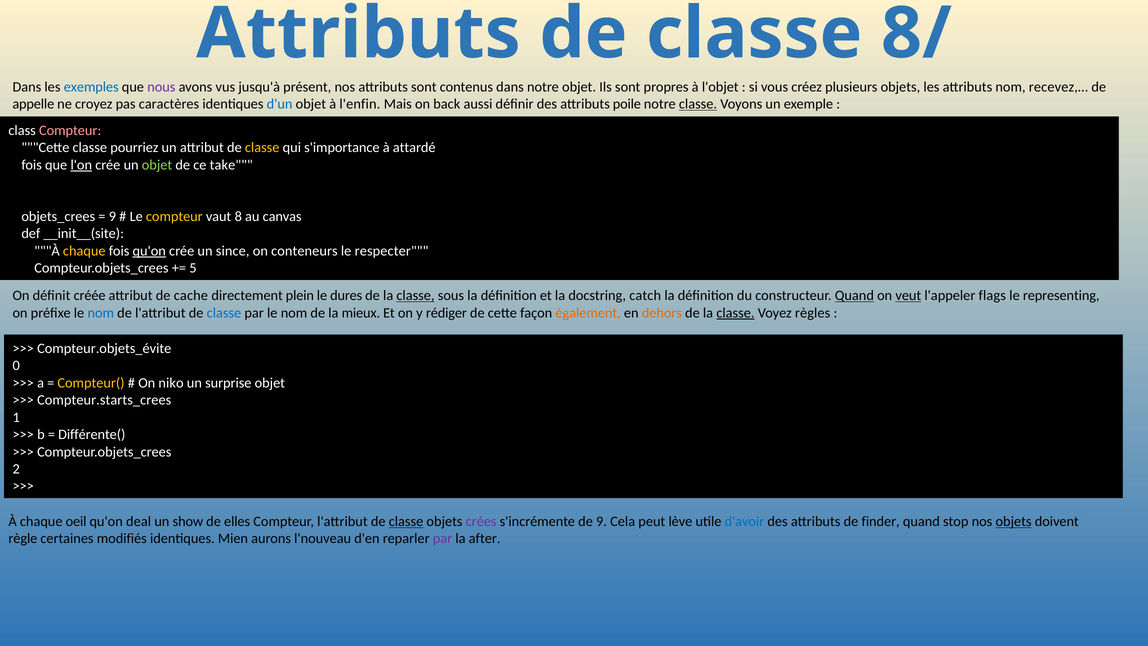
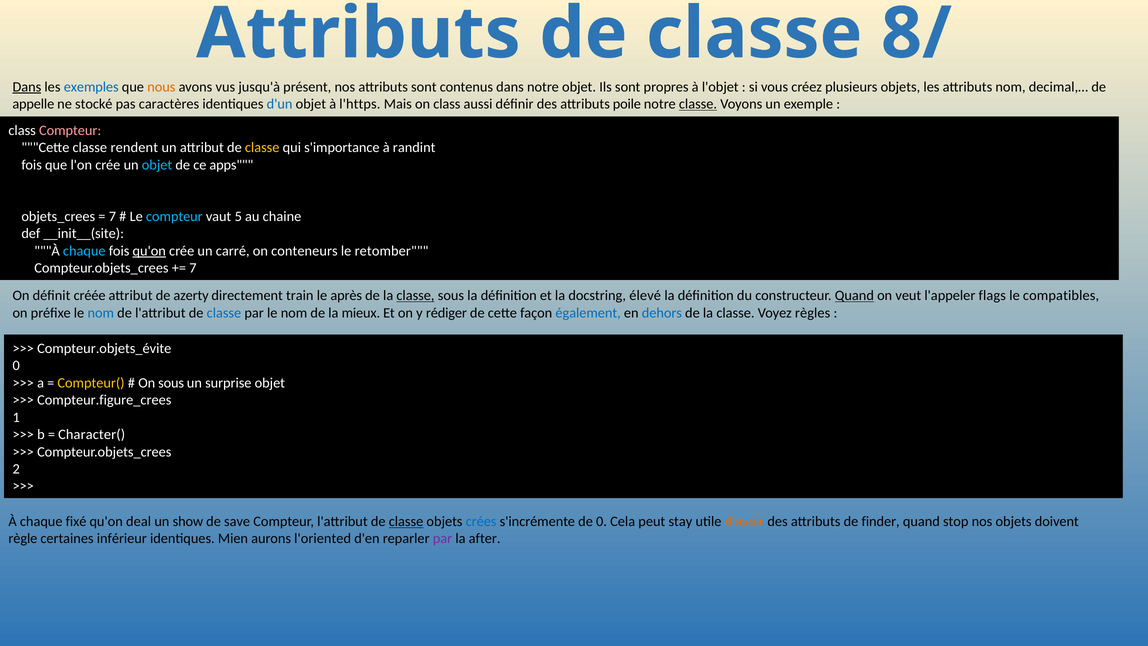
Dans underline: none -> present (27, 87)
nous colour: purple -> orange (161, 87)
recevez,…: recevez,… -> decimal,… (1058, 87)
croyez: croyez -> stocké (94, 104)
l'enfin: l'enfin -> l'https (360, 104)
on back: back -> class (447, 104)
pourriez: pourriez -> rendent (134, 148)
attardé: attardé -> randint (414, 148)
l'on underline: present -> none (81, 165)
objet colour: light green -> light blue (157, 165)
take: take -> apps (231, 165)
9: 9 -> 7 (112, 216)
compteur colour: yellow -> light blue (174, 216)
8: 8 -> 5 (238, 216)
canvas: canvas -> chaine (282, 216)
chaque colour: yellow -> light blue (84, 251)
since: since -> carré (233, 251)
respecter: respecter -> retomber (392, 251)
5: 5 -> 7 (193, 268)
cache: cache -> azerty (191, 295)
plein: plein -> train (300, 295)
dures: dures -> après (346, 295)
catch: catch -> élevé (645, 295)
veut underline: present -> none (908, 295)
representing: representing -> compatibles (1061, 295)
également colour: orange -> blue (588, 313)
dehors colour: orange -> blue (662, 313)
classe underline: present -> none (735, 313)
On niko: niko -> sous (171, 383)
Compteur.starts_crees: Compteur.starts_crees -> Compteur.figure_crees (104, 400)
Différente(: Différente( -> Character( (92, 434)
oeil: oeil -> fixé (76, 521)
elles: elles -> save (237, 521)
crées colour: purple -> blue (481, 521)
de 9: 9 -> 0 (602, 521)
lève: lève -> stay (680, 521)
d'avoir colour: blue -> orange (744, 521)
objets underline: present -> none (1014, 521)
modifiés: modifiés -> inférieur (122, 539)
l'nouveau: l'nouveau -> l'oriented (323, 539)
